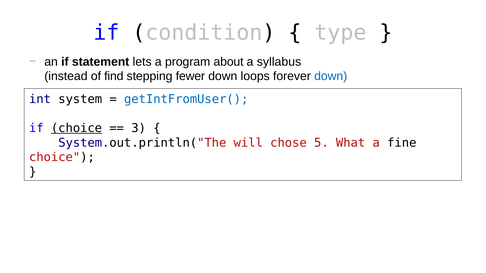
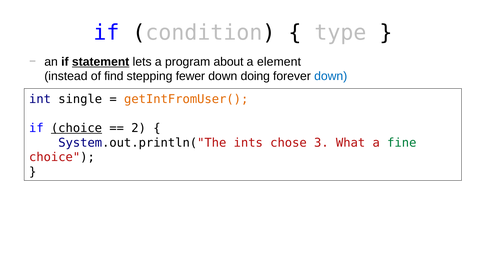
statement underline: none -> present (101, 62)
syllabus: syllabus -> element (279, 62)
loops: loops -> doing (255, 76)
system: system -> single (80, 99)
getIntFromUser( colour: blue -> orange (186, 99)
3: 3 -> 2 (139, 128)
will: will -> ints (248, 143)
5: 5 -> 3 (321, 143)
fine colour: black -> green (402, 143)
